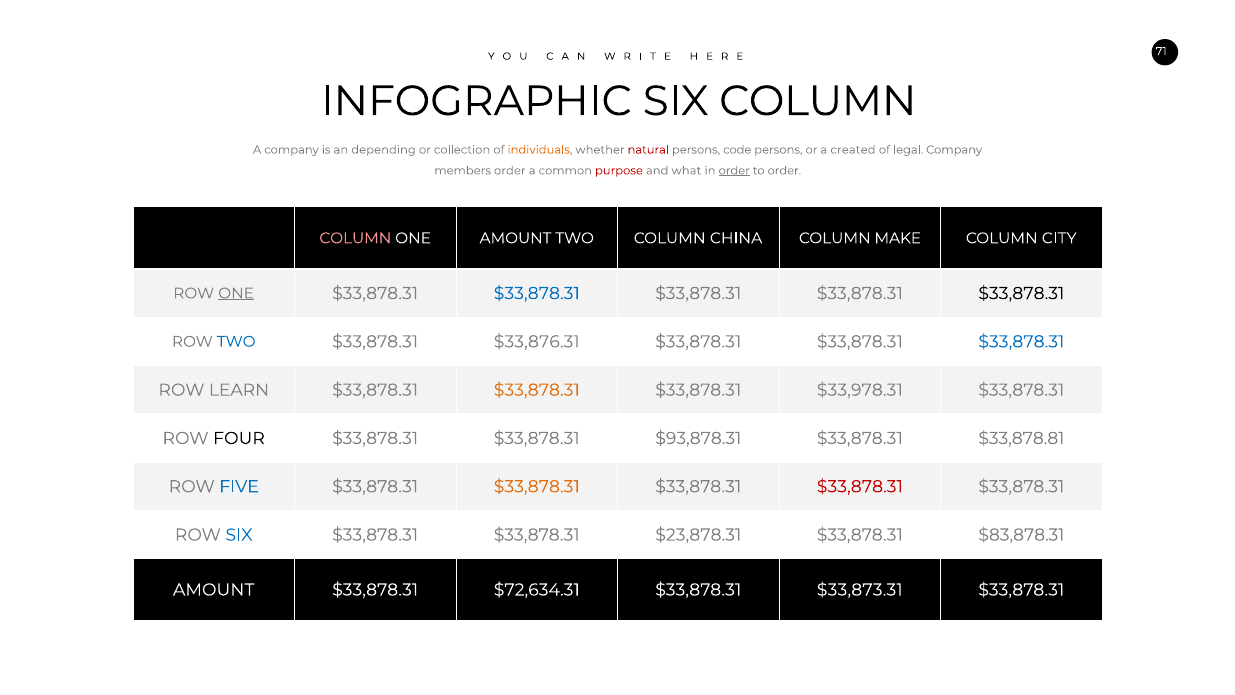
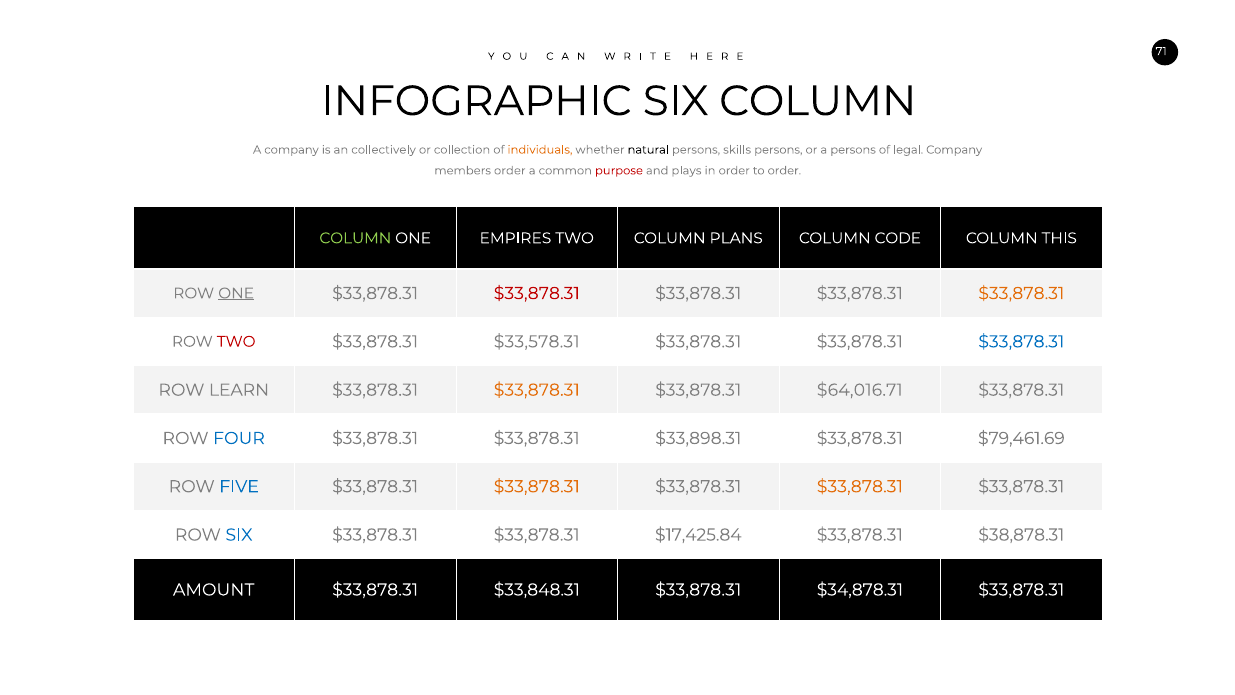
depending: depending -> collectively (384, 150)
natural colour: red -> black (648, 150)
code: code -> skills (737, 150)
a created: created -> persons (853, 150)
what: what -> plays (686, 171)
order underline: present -> none (734, 171)
COLUMN colour: pink -> light green (355, 238)
ONE AMOUNT: AMOUNT -> EMPIRES (515, 238)
CHINA: CHINA -> PLANS (736, 238)
MAKE: MAKE -> CODE (898, 238)
CITY: CITY -> THIS (1059, 238)
$33,878.31 colour: blue -> red (537, 293)
$33,878.31 colour: black -> orange (1021, 293)
TWO colour: blue -> red (236, 342)
$33,876.31: $33,876.31 -> $33,578.31 (537, 342)
$33,978.31: $33,978.31 -> $64,016.71 (860, 390)
FOUR colour: black -> blue (239, 438)
$93,878.31: $93,878.31 -> $33,898.31 (698, 438)
$33,878.81: $33,878.81 -> $79,461.69 (1021, 438)
$33,878.31 colour: red -> orange (860, 487)
$23,878.31: $23,878.31 -> $17,425.84 (698, 535)
$83,878.31: $83,878.31 -> $38,878.31 (1021, 535)
$72,634.31: $72,634.31 -> $33,848.31 (537, 590)
$33,873.31: $33,873.31 -> $34,878.31 (860, 590)
